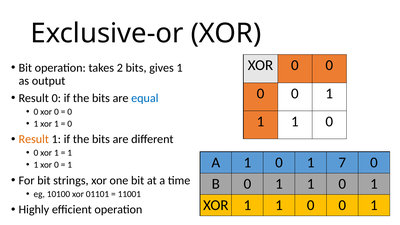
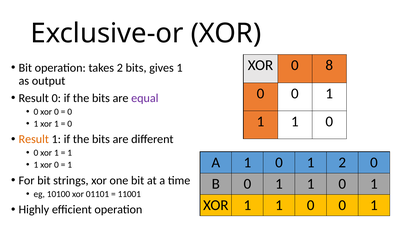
XOR 0 0: 0 -> 8 (329, 65)
equal colour: blue -> purple (145, 98)
1 7: 7 -> 2 (342, 163)
